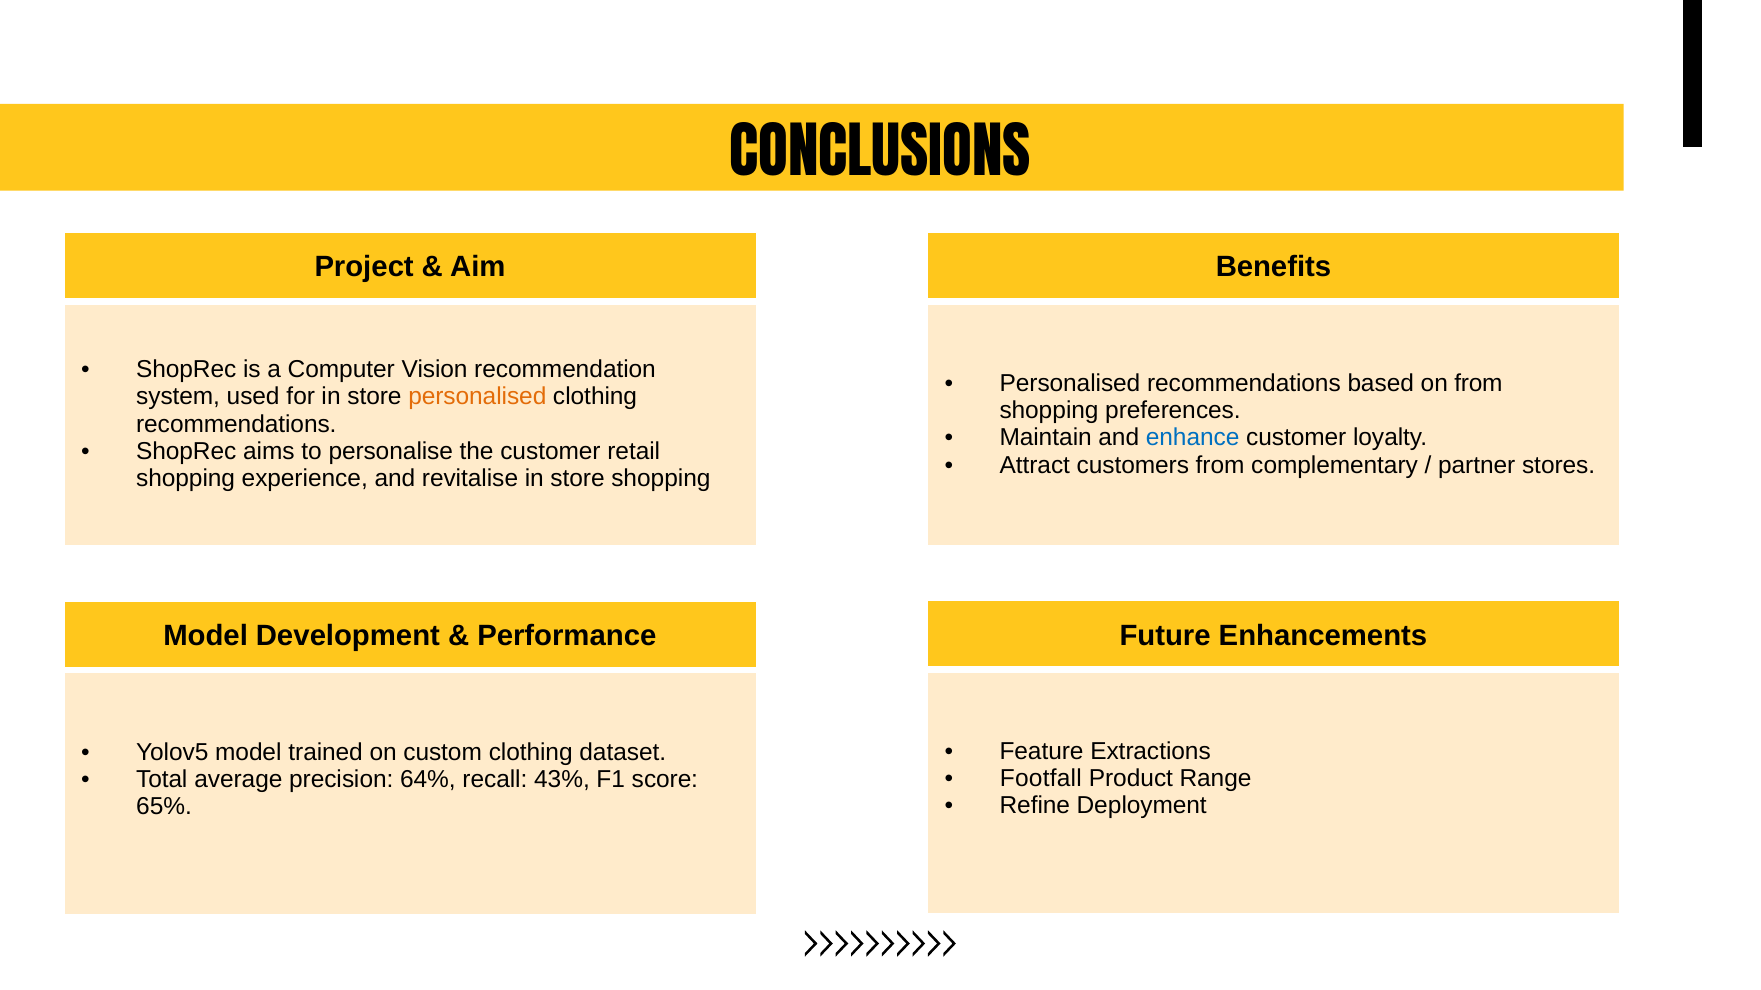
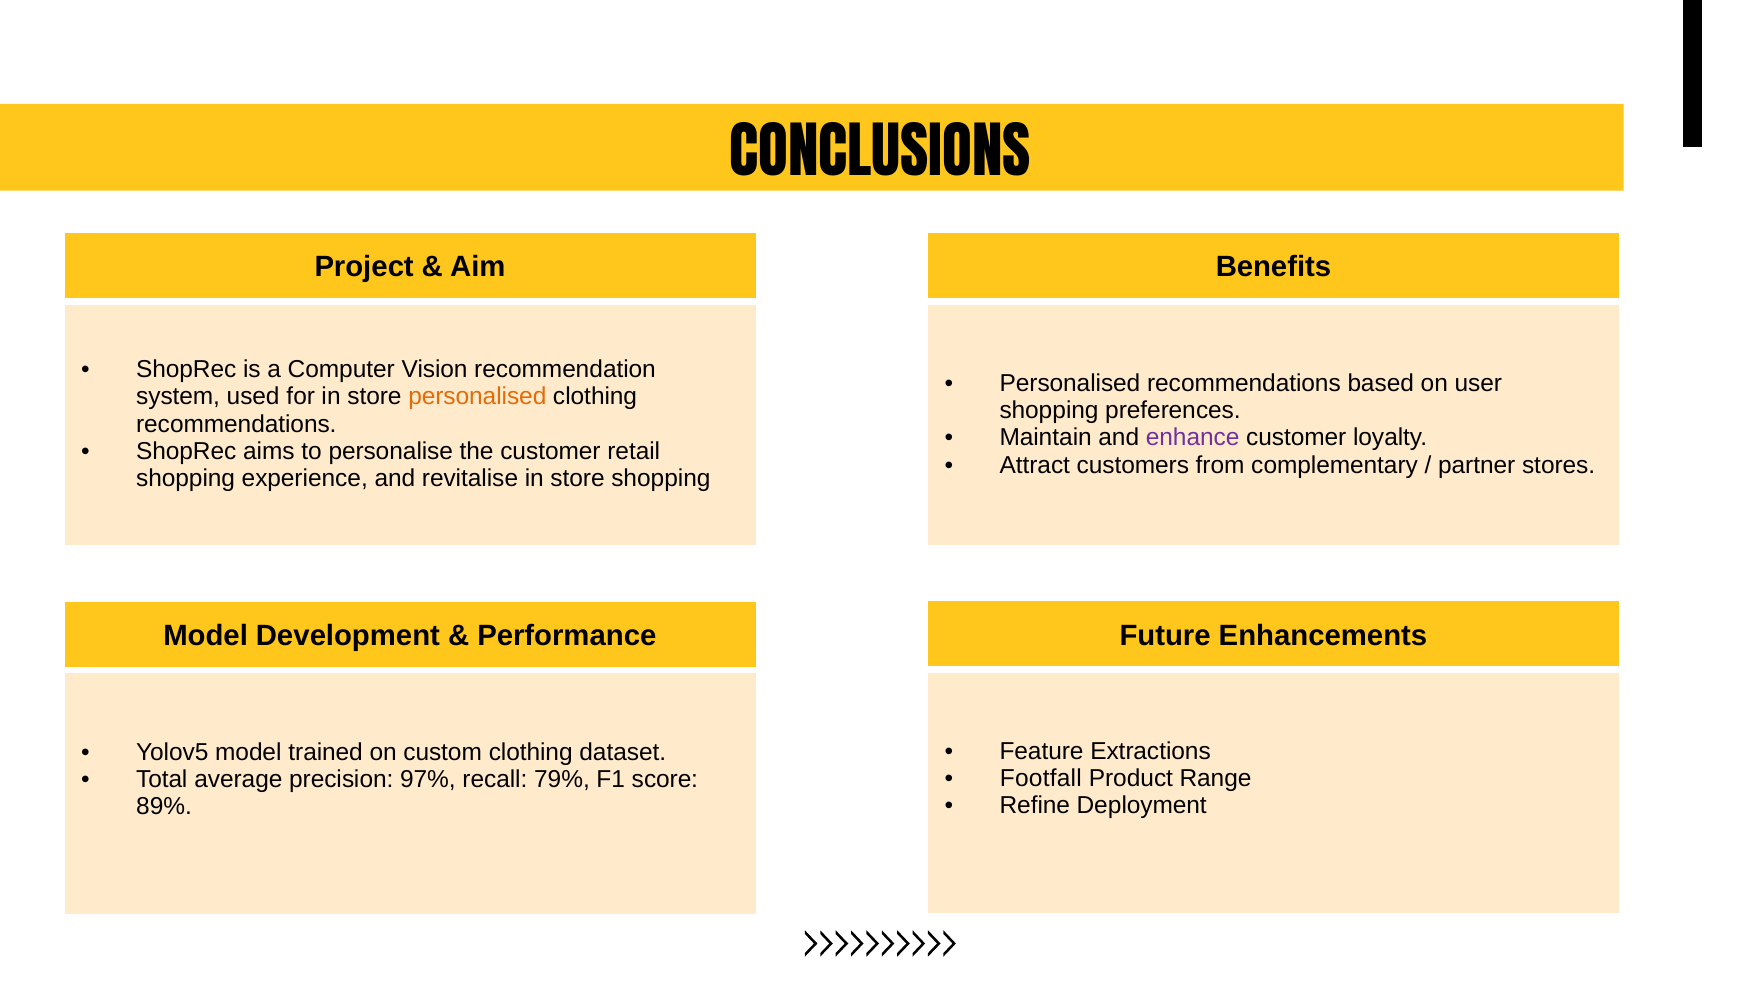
on from: from -> user (1478, 383)
enhance colour: blue -> purple (1193, 438)
64%: 64% -> 97% (428, 780)
43%: 43% -> 79% (562, 780)
65%: 65% -> 89% (164, 807)
